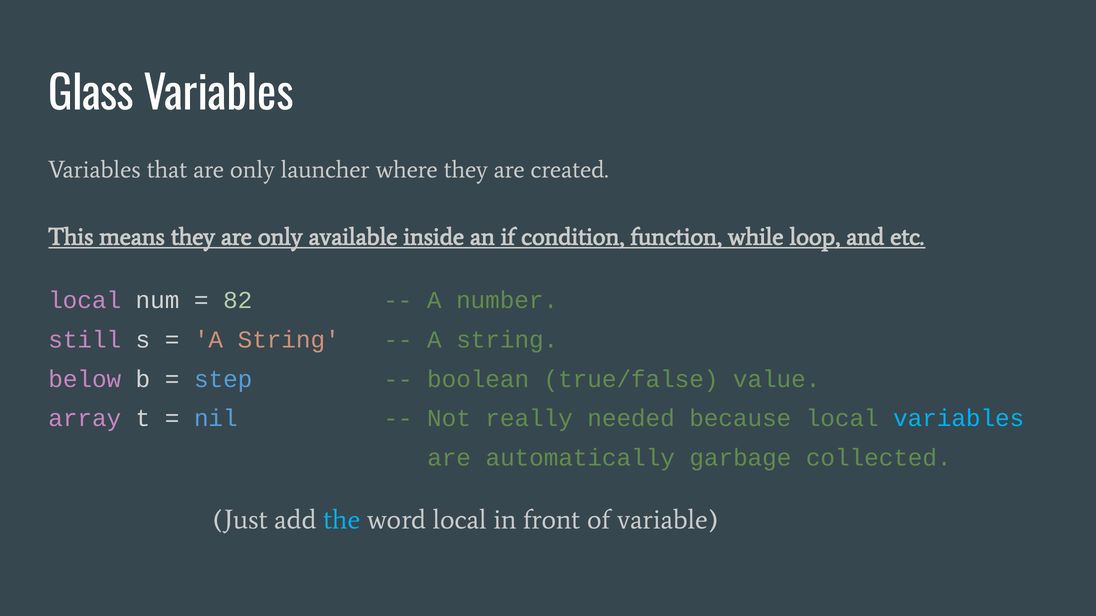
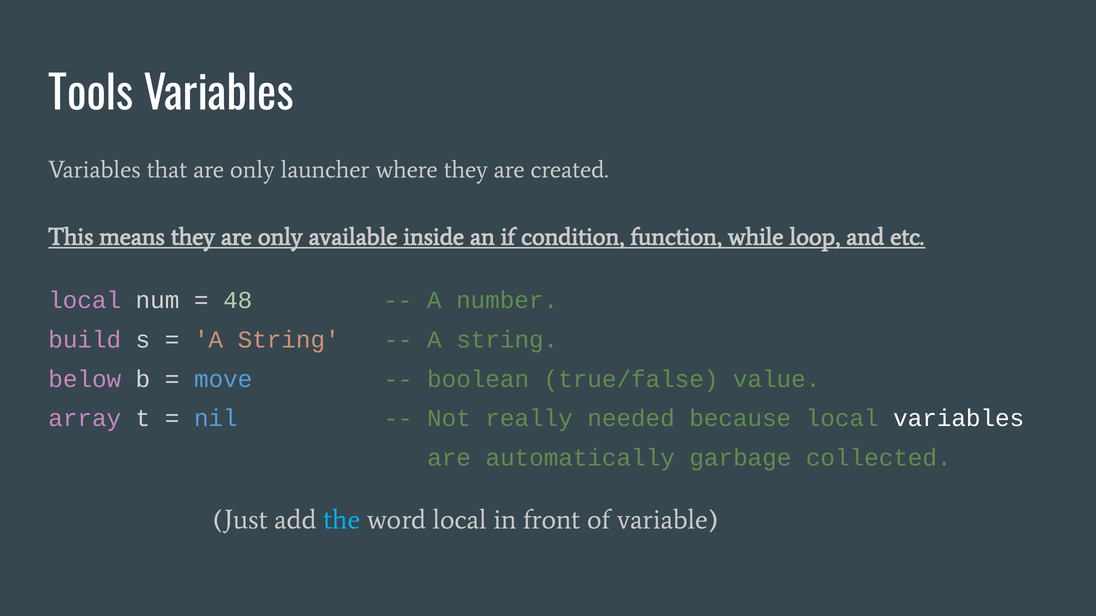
Glass: Glass -> Tools (91, 95)
82: 82 -> 48 (238, 301)
still: still -> build (85, 340)
step: step -> move (223, 379)
variables colour: light blue -> white (959, 419)
